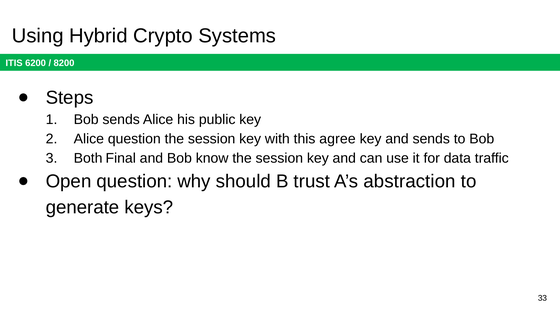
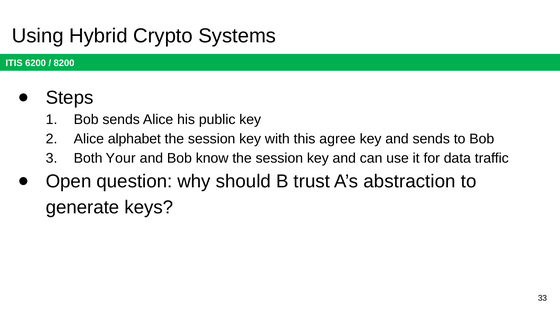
Alice question: question -> alphabet (134, 139)
Final: Final -> Your (121, 158)
